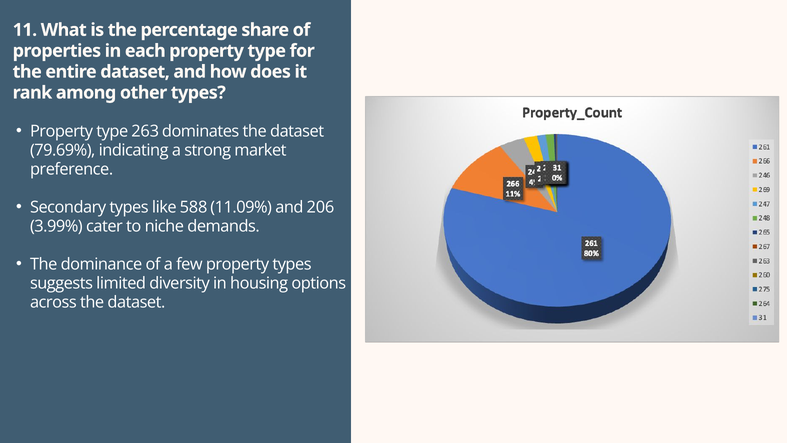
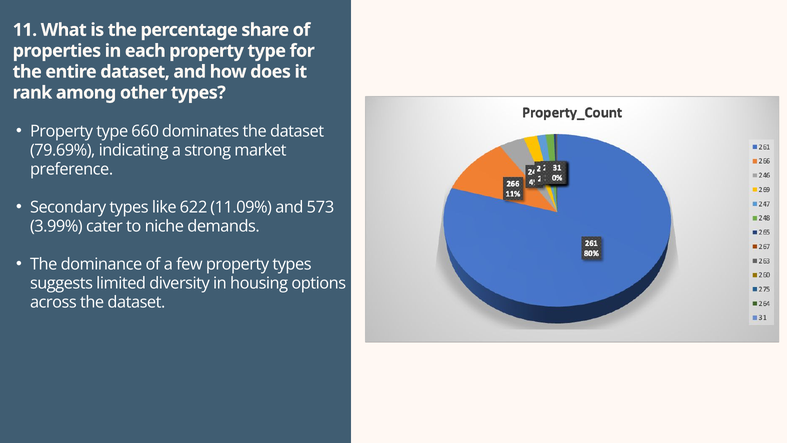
263: 263 -> 660 (145, 131)
588: 588 -> 622 (194, 207)
206: 206 -> 573 (320, 207)
